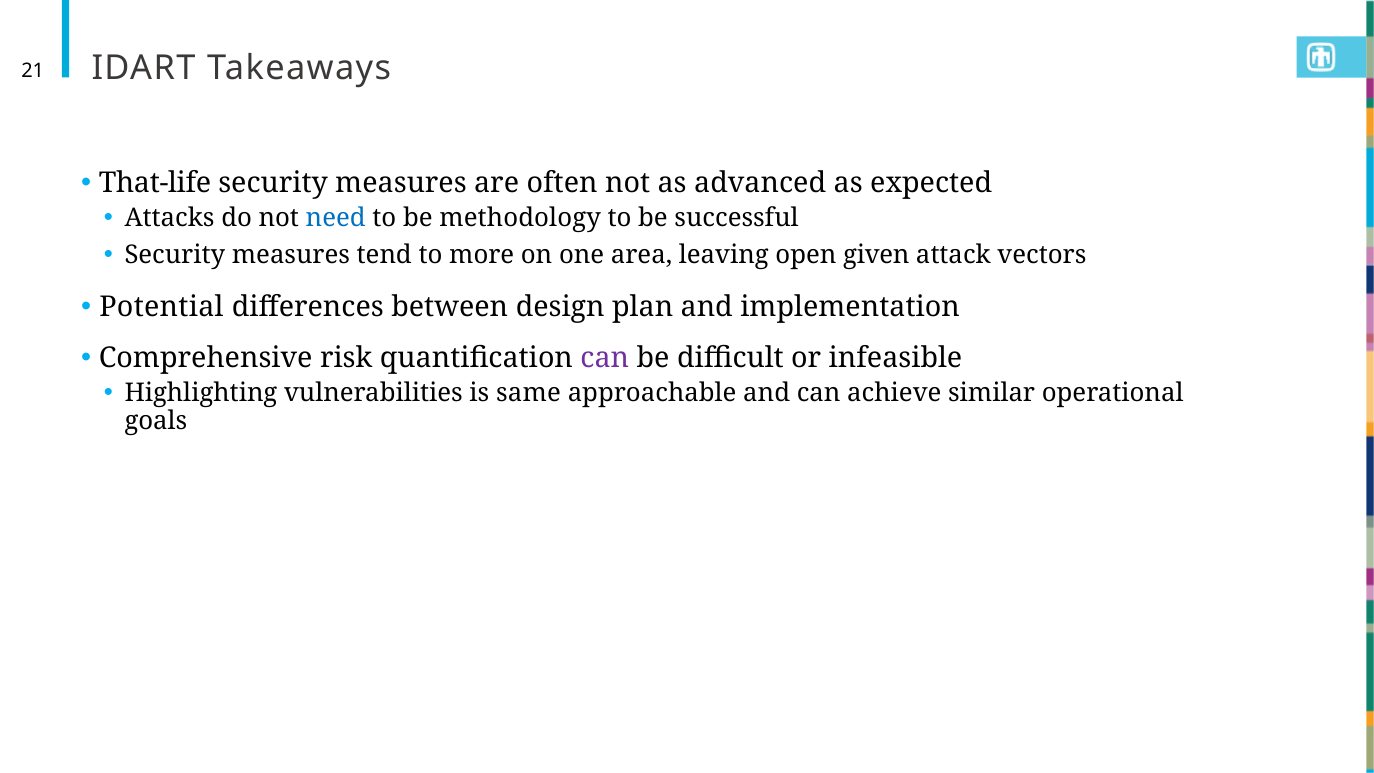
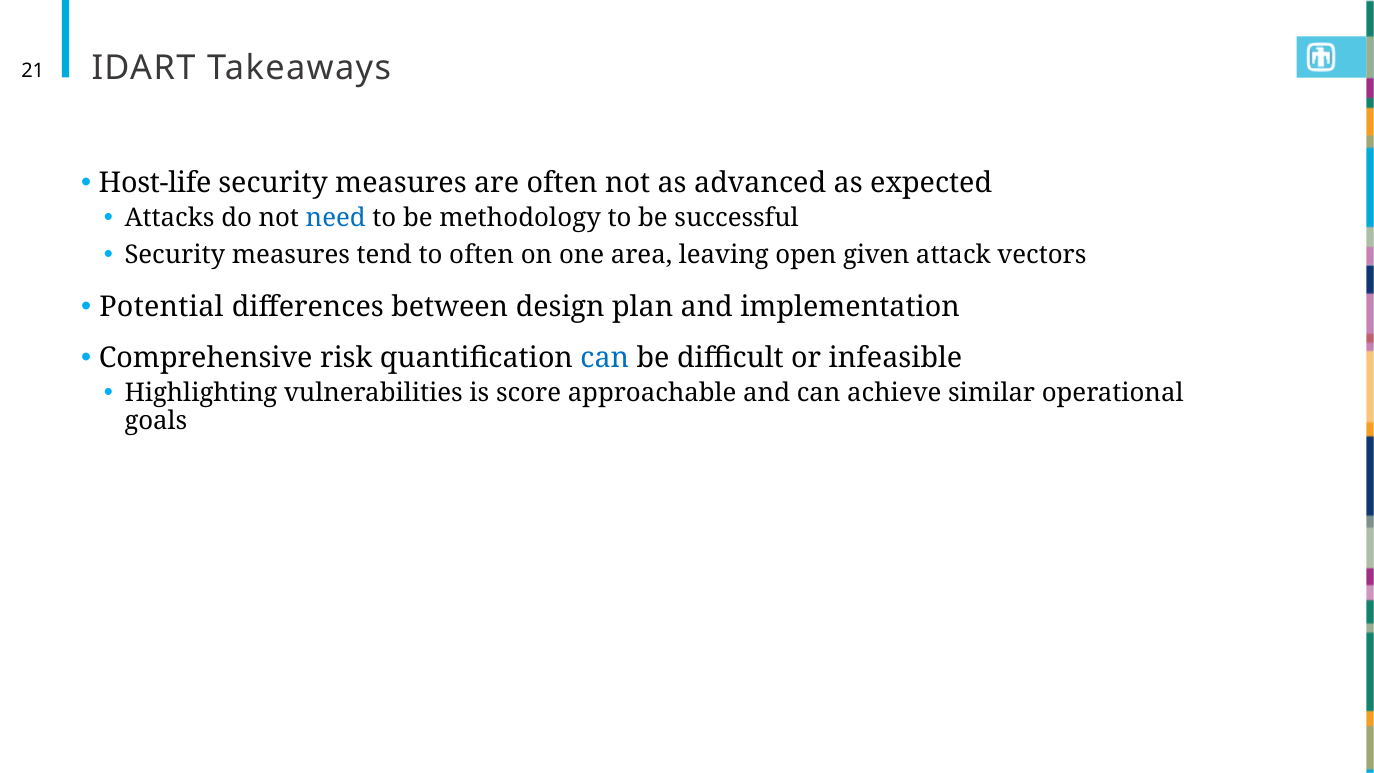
That-life: That-life -> Host-life (155, 183)
to more: more -> often (482, 255)
can colour: purple -> blue (605, 358)
same: same -> score (529, 393)
